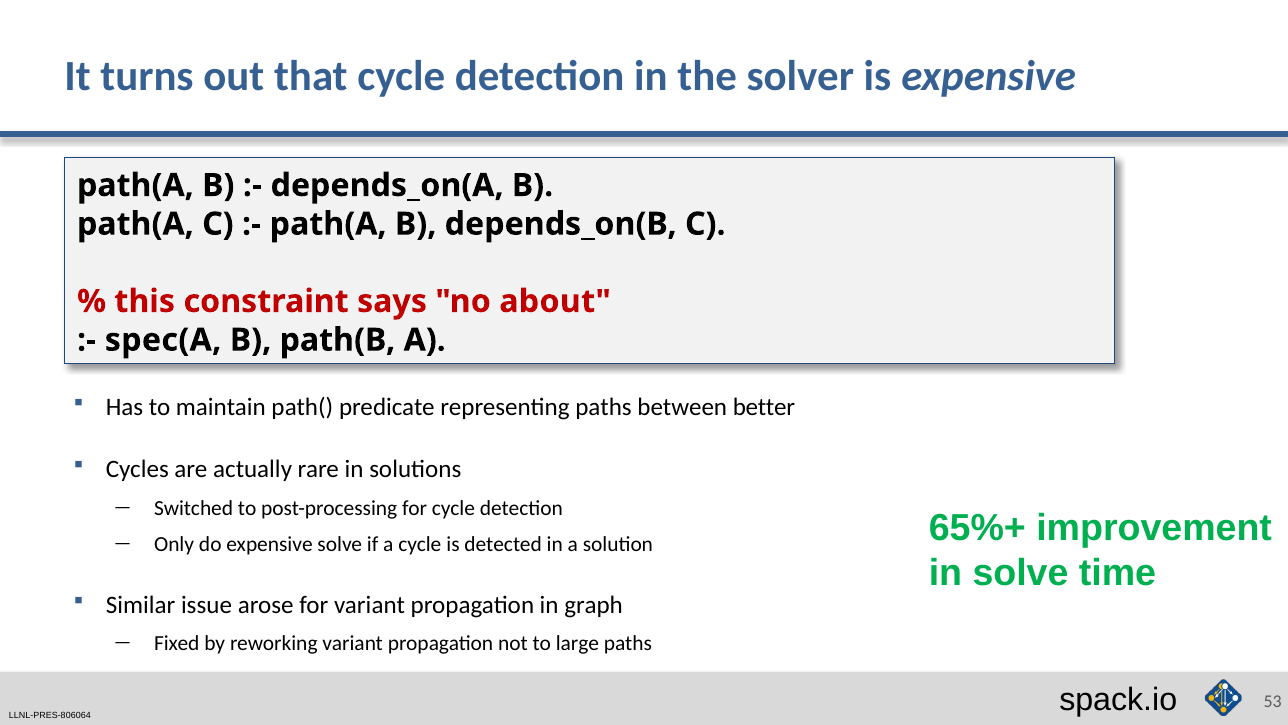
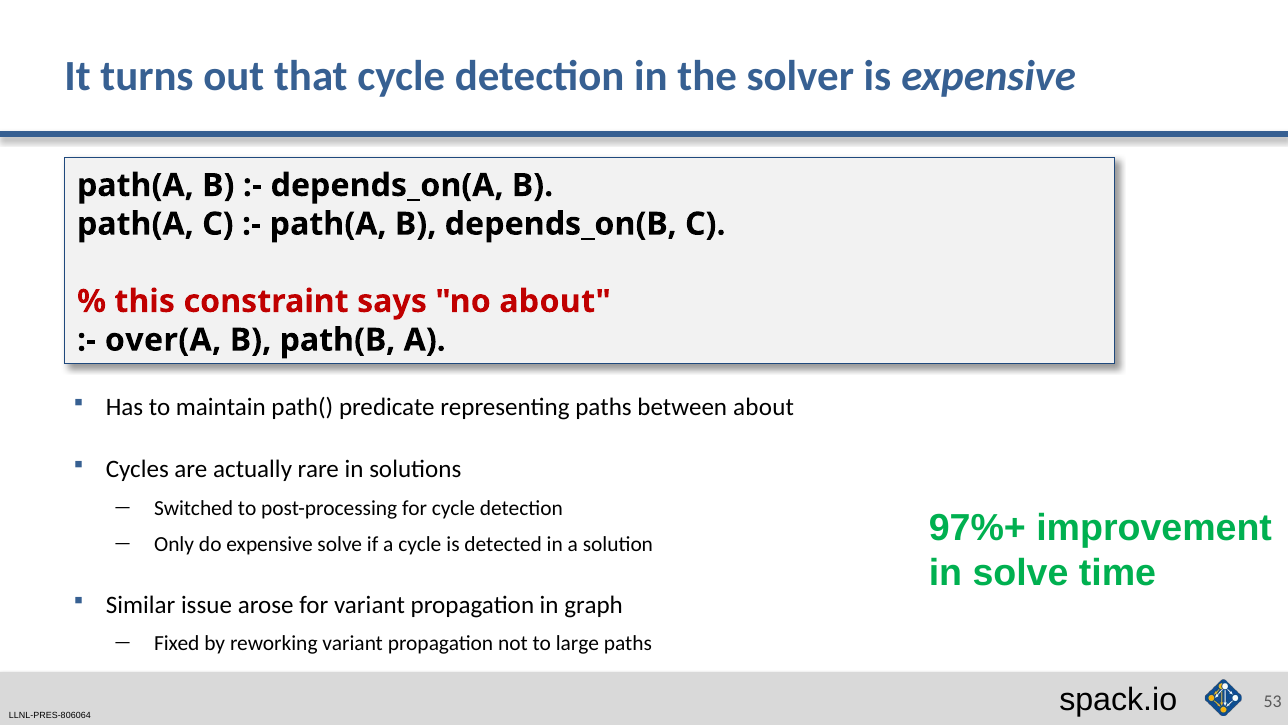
spec(A: spec(A -> over(A (163, 340)
between better: better -> about (764, 407)
65%+: 65%+ -> 97%+ (977, 528)
